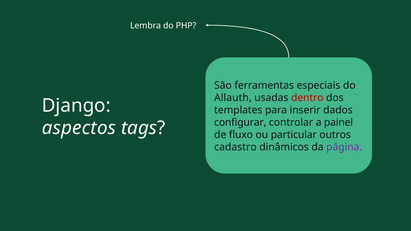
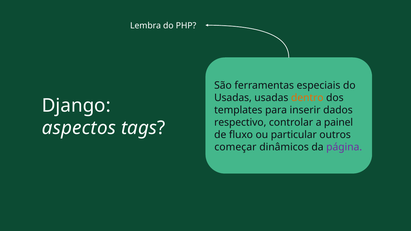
Allauth: Allauth -> Usadas (233, 98)
dentro colour: red -> orange (307, 98)
configurar: configurar -> respectivo (240, 122)
cadastro: cadastro -> começar (235, 147)
